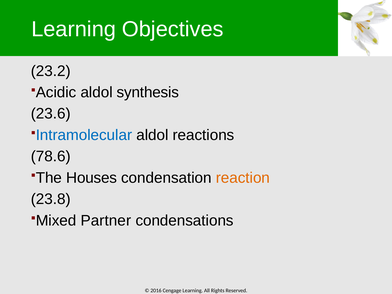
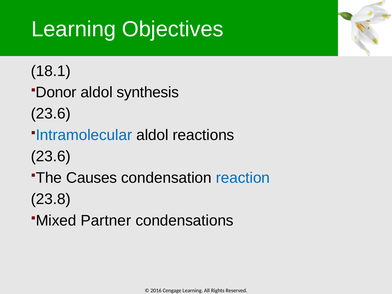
23.2: 23.2 -> 18.1 (51, 71)
Acidic: Acidic -> Donor (56, 92)
78.6: 78.6 -> 23.6 (51, 156)
Houses: Houses -> Causes (92, 178)
reaction colour: orange -> blue (243, 178)
